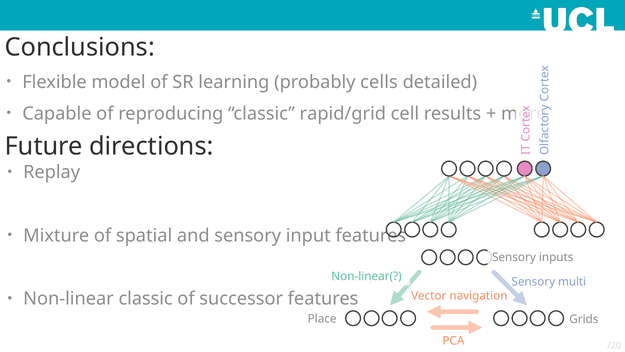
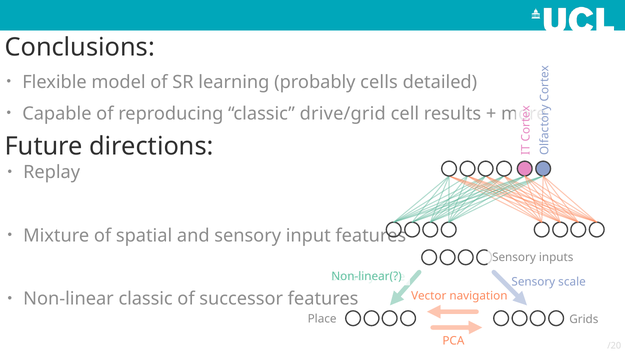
rapid/grid: rapid/grid -> drive/grid (343, 114)
multi: multi -> scale (572, 281)
